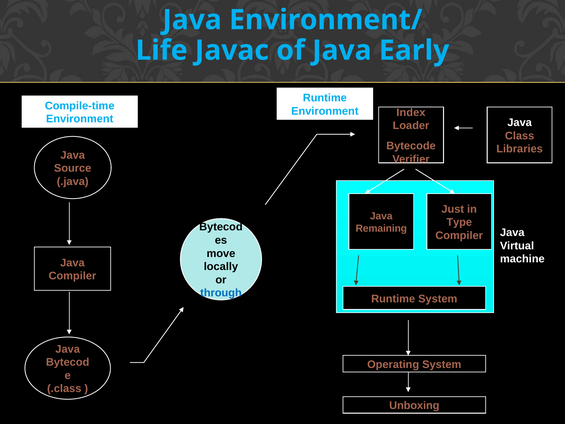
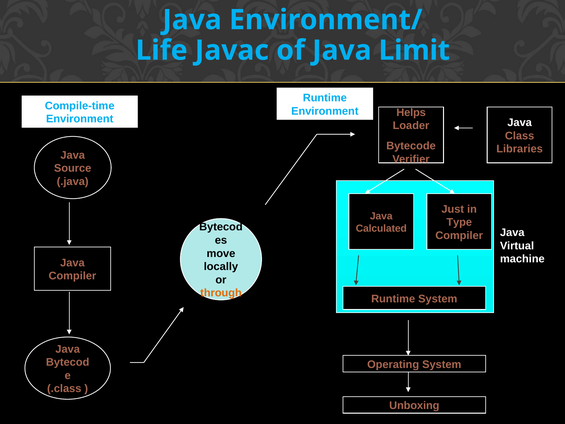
Early: Early -> Limit (414, 50)
Index: Index -> Helps (411, 112)
Remaining: Remaining -> Calculated (381, 228)
through colour: blue -> orange (221, 293)
